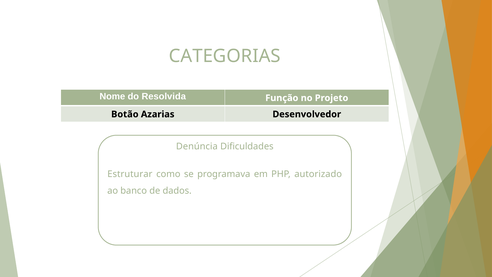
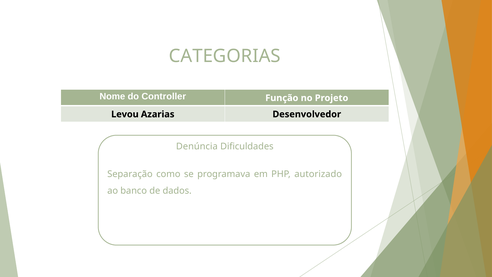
Resolvida: Resolvida -> Controller (164, 96)
Botão: Botão -> Levou (125, 114)
Estruturar: Estruturar -> Separação (130, 174)
